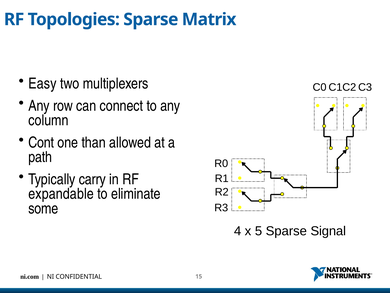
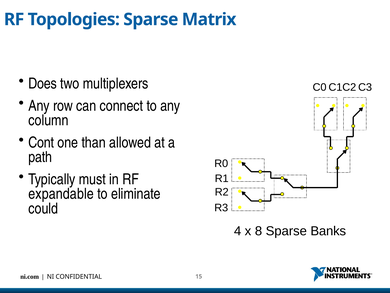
Easy: Easy -> Does (43, 83)
carry: carry -> must (92, 179)
some: some -> could (43, 208)
5: 5 -> 8 (258, 231)
Signal: Signal -> Banks (328, 231)
